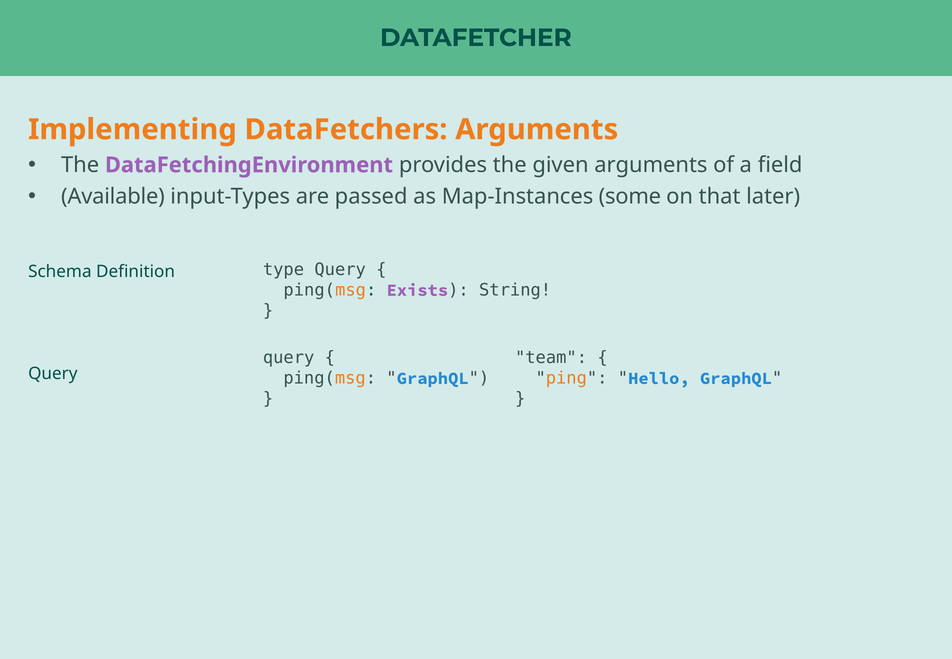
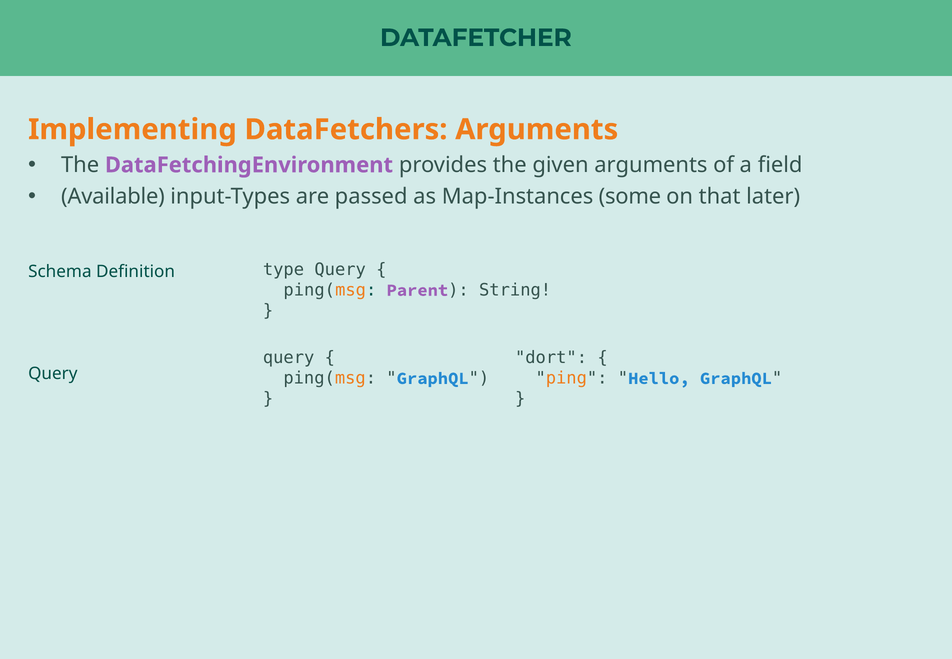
Exists: Exists -> Parent (417, 290)
team: team -> dort (551, 358)
